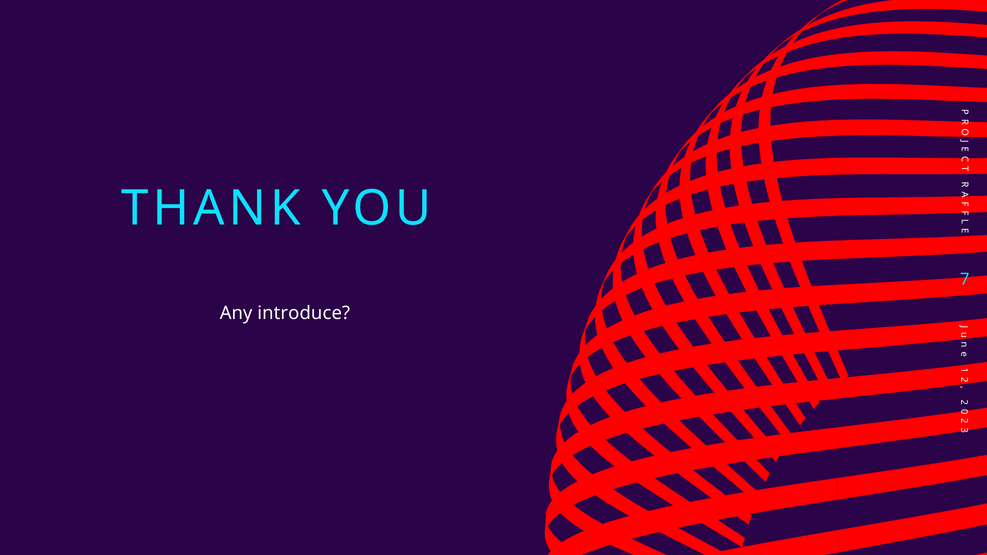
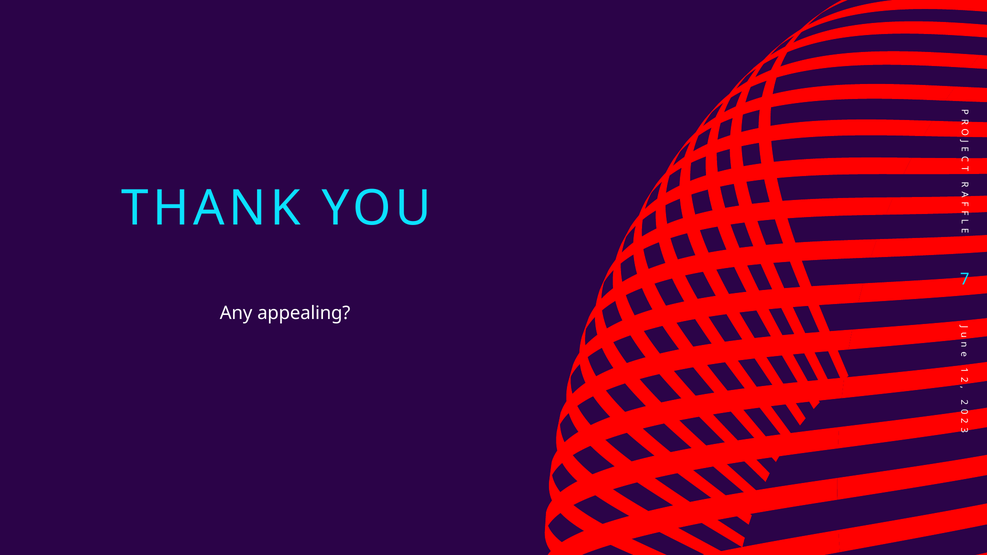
introduce: introduce -> appealing (304, 313)
